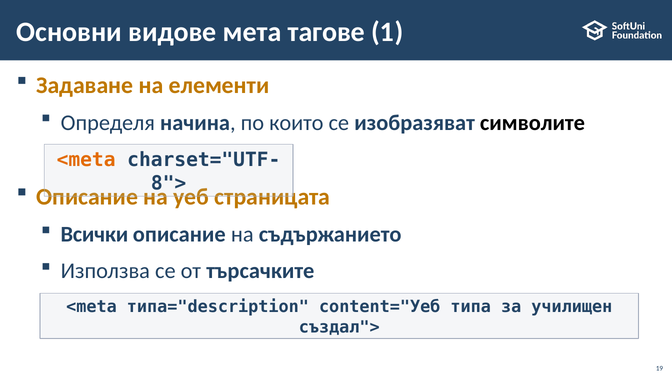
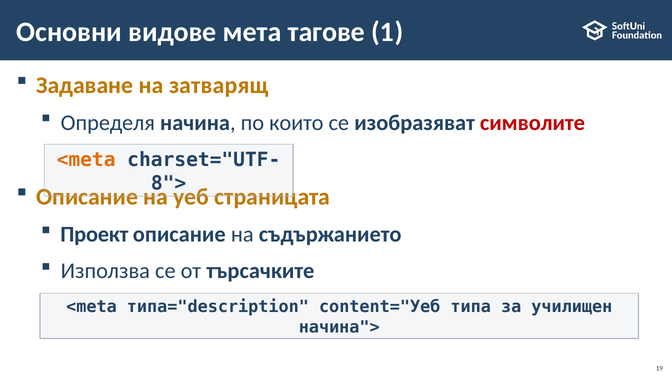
елементи: елементи -> затварящ (219, 85)
символите colour: black -> red (532, 123)
Всички: Всички -> Проект (94, 234)
създал">: създал"> -> начина"> (339, 327)
